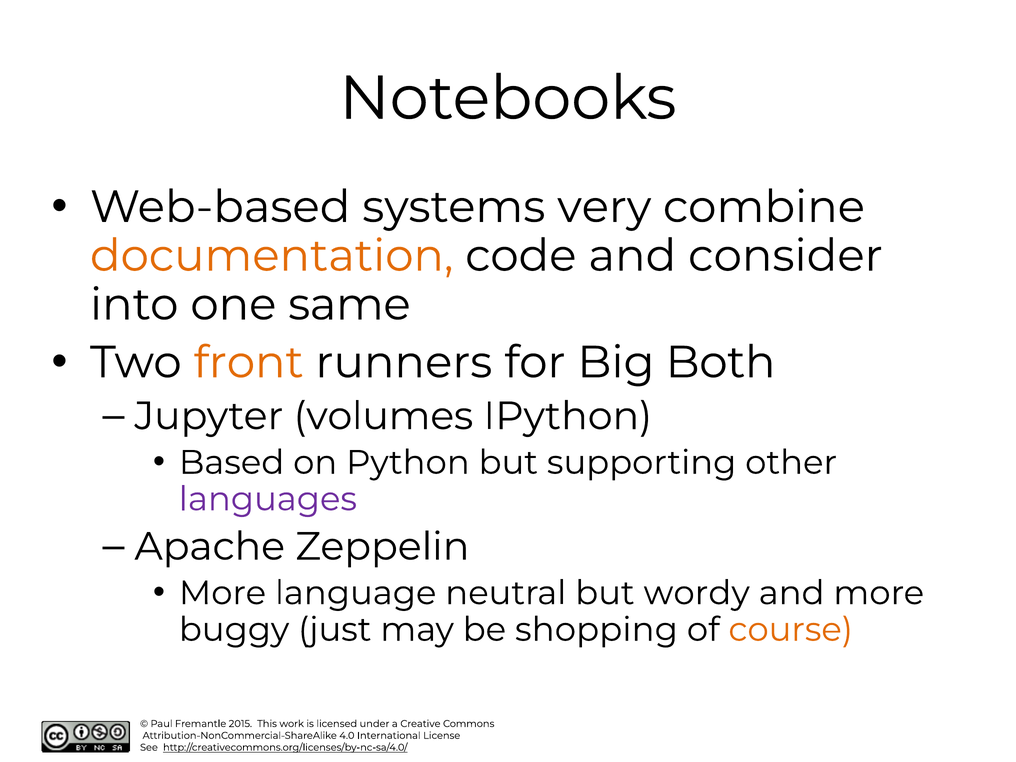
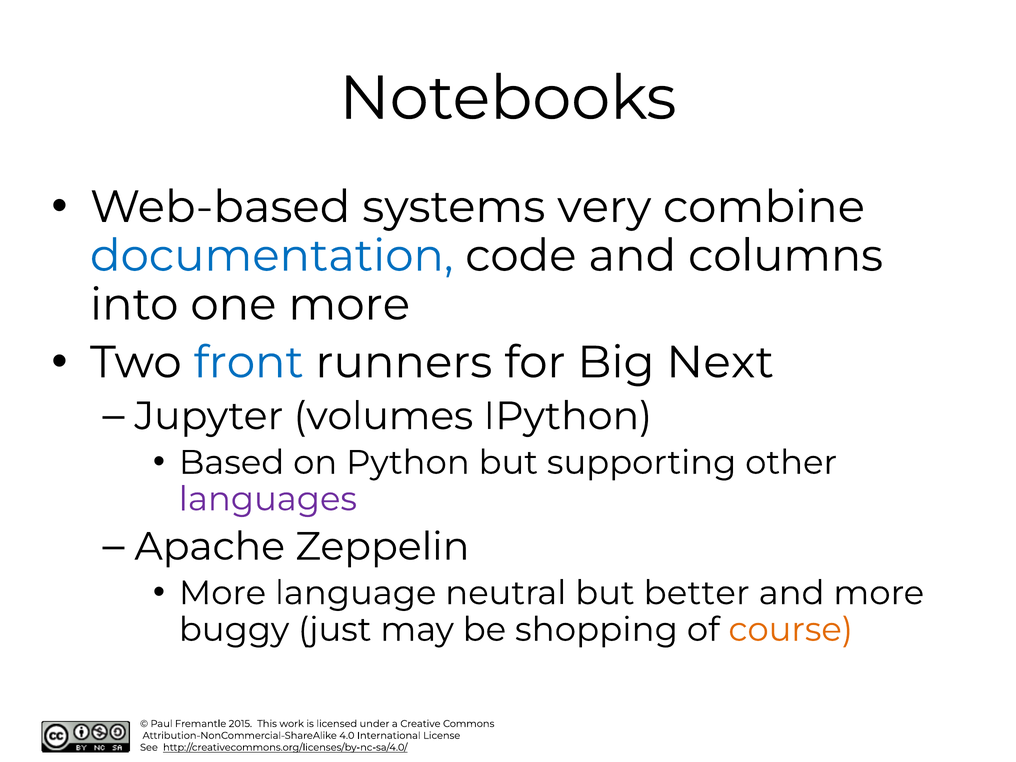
documentation colour: orange -> blue (272, 256)
consider: consider -> columns (786, 256)
one same: same -> more (349, 305)
front colour: orange -> blue (249, 362)
Both: Both -> Next (720, 362)
wordy: wordy -> better (697, 593)
